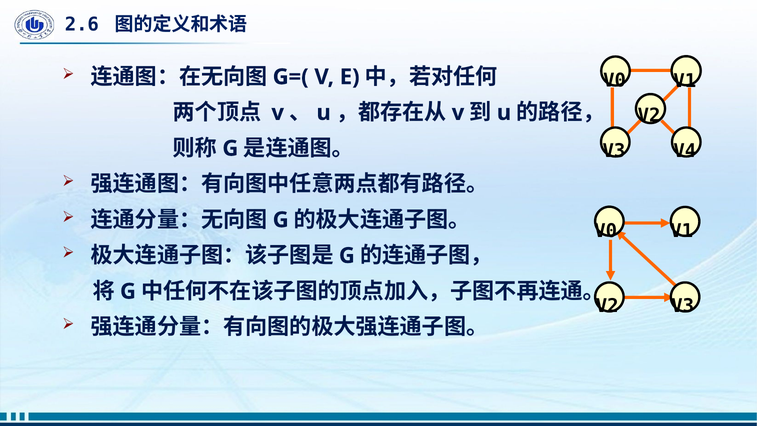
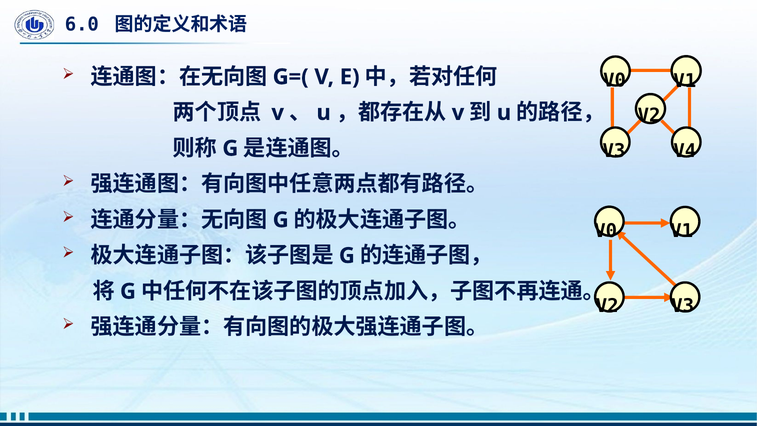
2.6: 2.6 -> 6.0 (82, 24)
